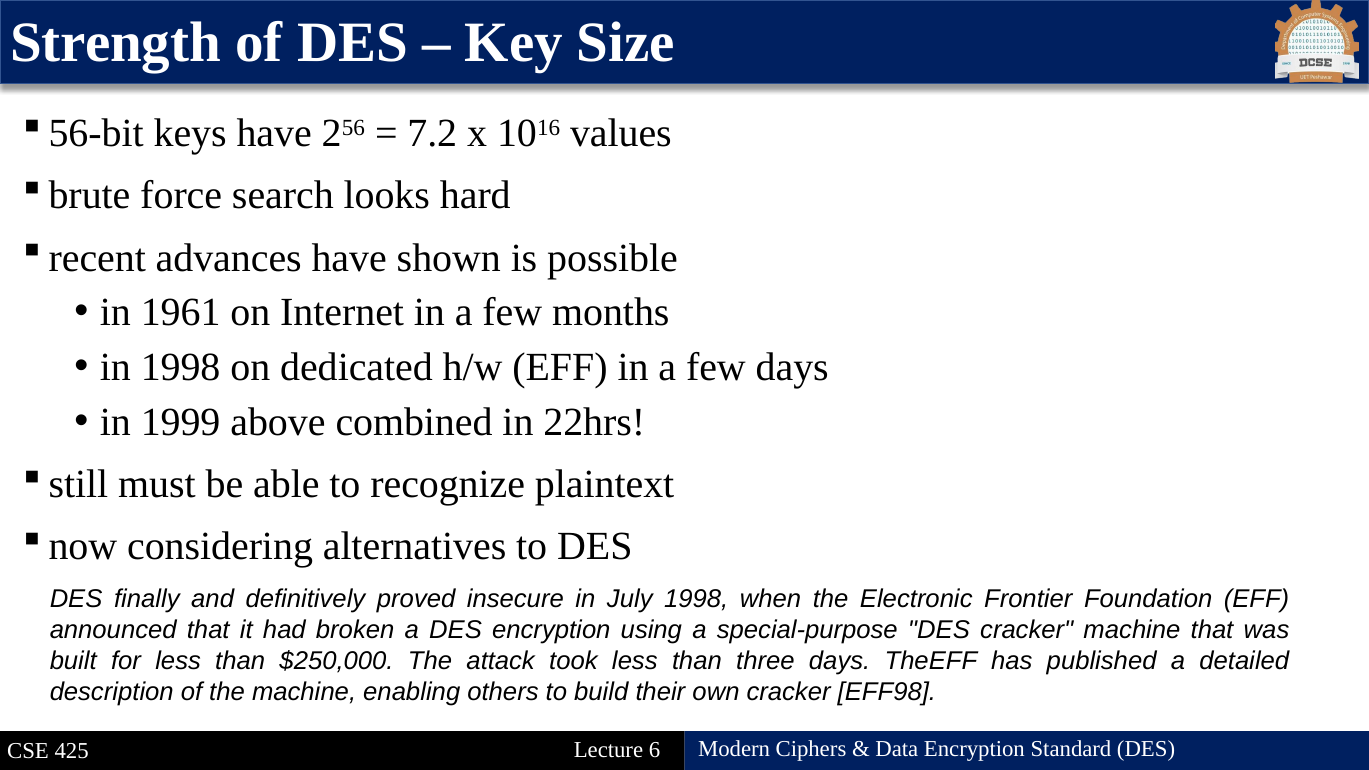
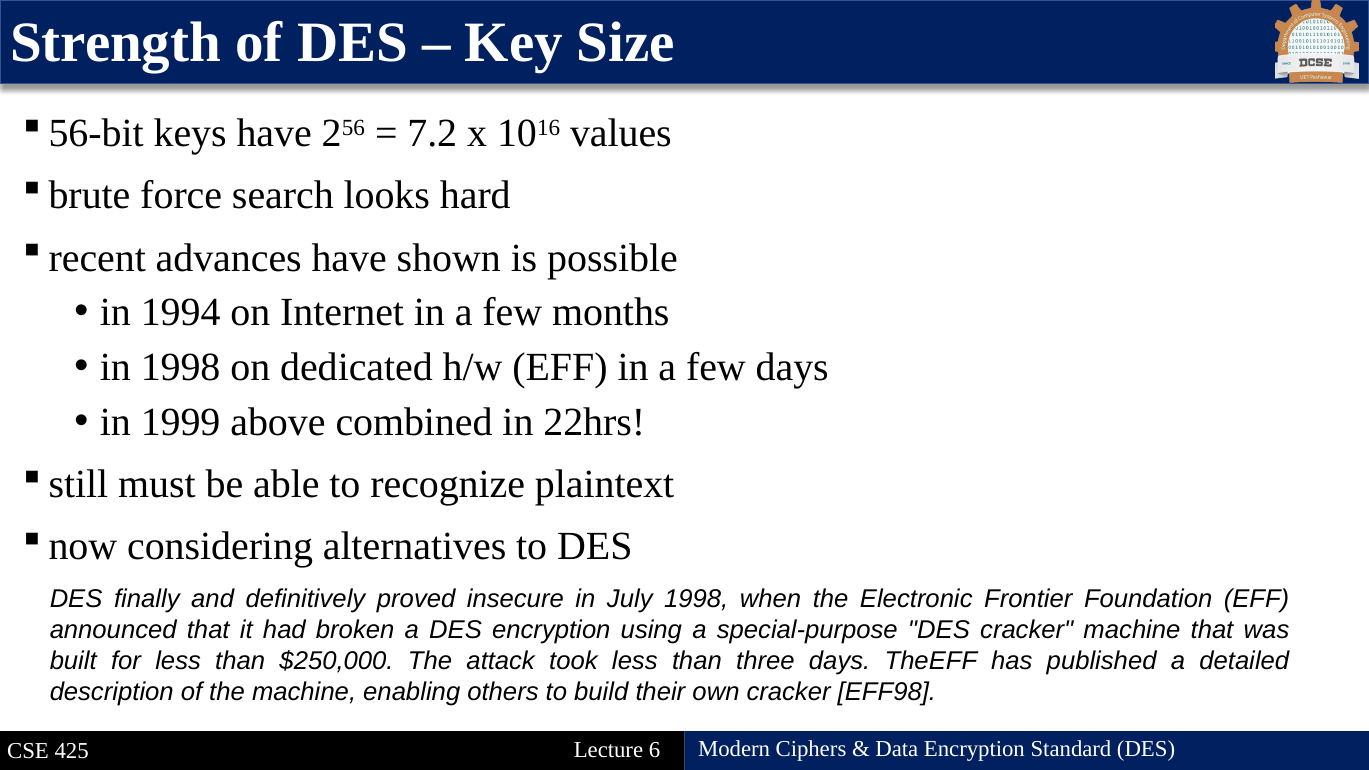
1961: 1961 -> 1994 (181, 313)
